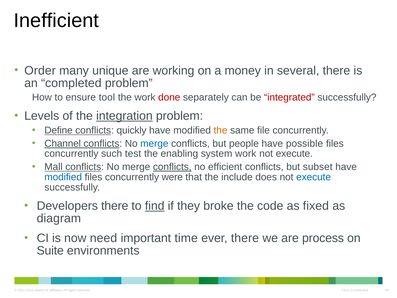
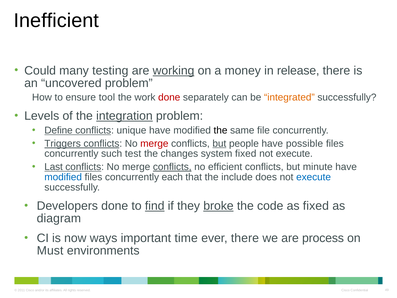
Order: Order -> Could (40, 71)
unique: unique -> testing (110, 71)
working underline: none -> present (174, 71)
several: several -> release (298, 71)
completed: completed -> uncovered (71, 83)
integrated colour: red -> orange (289, 97)
quickly: quickly -> unique (131, 130)
the colour: orange -> black (221, 130)
Channel: Channel -> Triggers (63, 143)
merge colour: blue -> red (154, 143)
but underline: none -> present (219, 143)
enabling: enabling -> changes (179, 154)
system work: work -> fixed (246, 154)
Mall: Mall -> Last (54, 167)
subset: subset -> minute (318, 167)
were: were -> each (172, 177)
Developers there: there -> done (115, 206)
broke underline: none -> present (218, 206)
need: need -> ways (104, 238)
Suite: Suite -> Must (50, 250)
